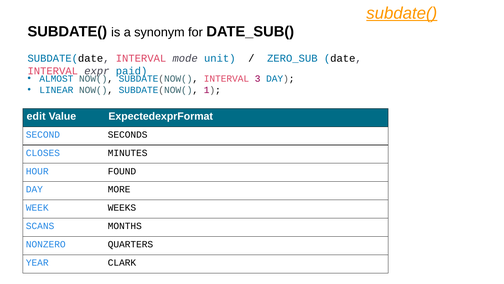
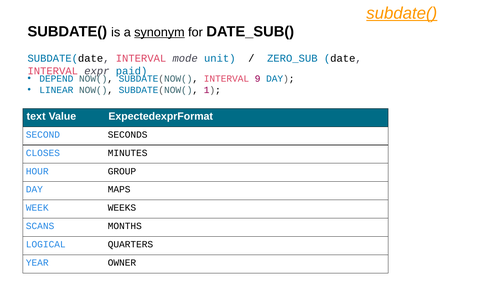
synonym underline: none -> present (159, 32)
ALMOST: ALMOST -> DEPEND (56, 78)
3: 3 -> 9 (258, 78)
edit: edit -> text (36, 116)
FOUND: FOUND -> GROUP (122, 171)
MORE: MORE -> MAPS (119, 189)
NONZERO: NONZERO -> LOGICAL (46, 244)
CLARK: CLARK -> OWNER (122, 262)
